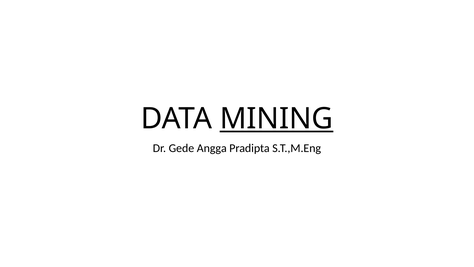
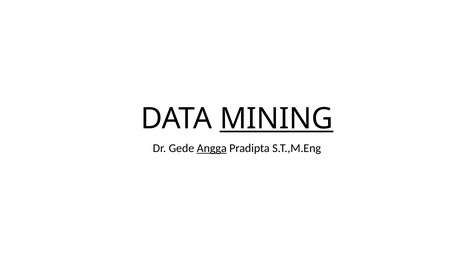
Angga underline: none -> present (212, 148)
